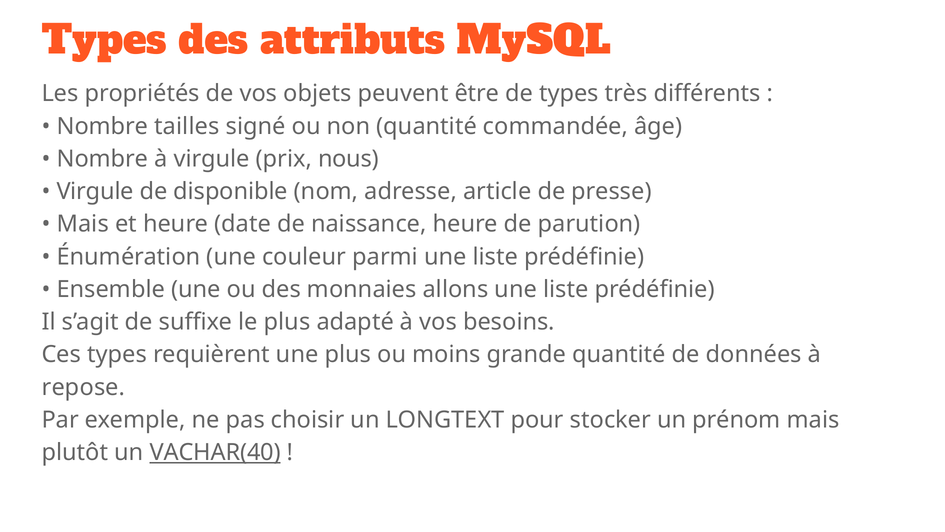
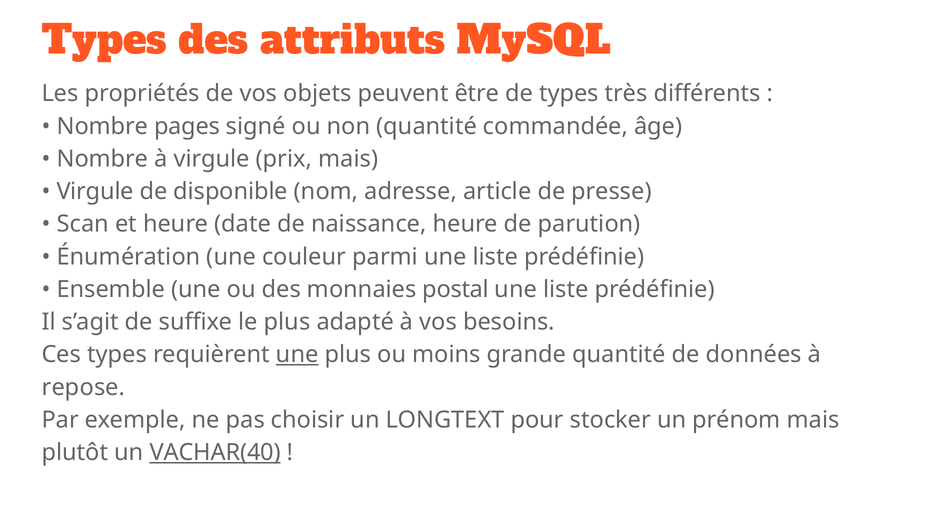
tailles: tailles -> pages (187, 126)
prix nous: nous -> mais (348, 159)
Mais: Mais -> Scan (83, 224)
allons: allons -> postal (456, 289)
une underline: none -> present (297, 354)
